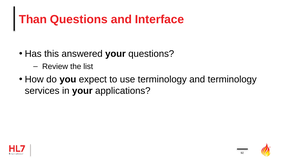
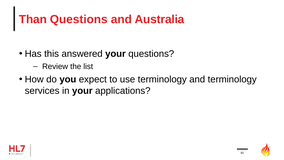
Interface: Interface -> Australia (160, 19)
